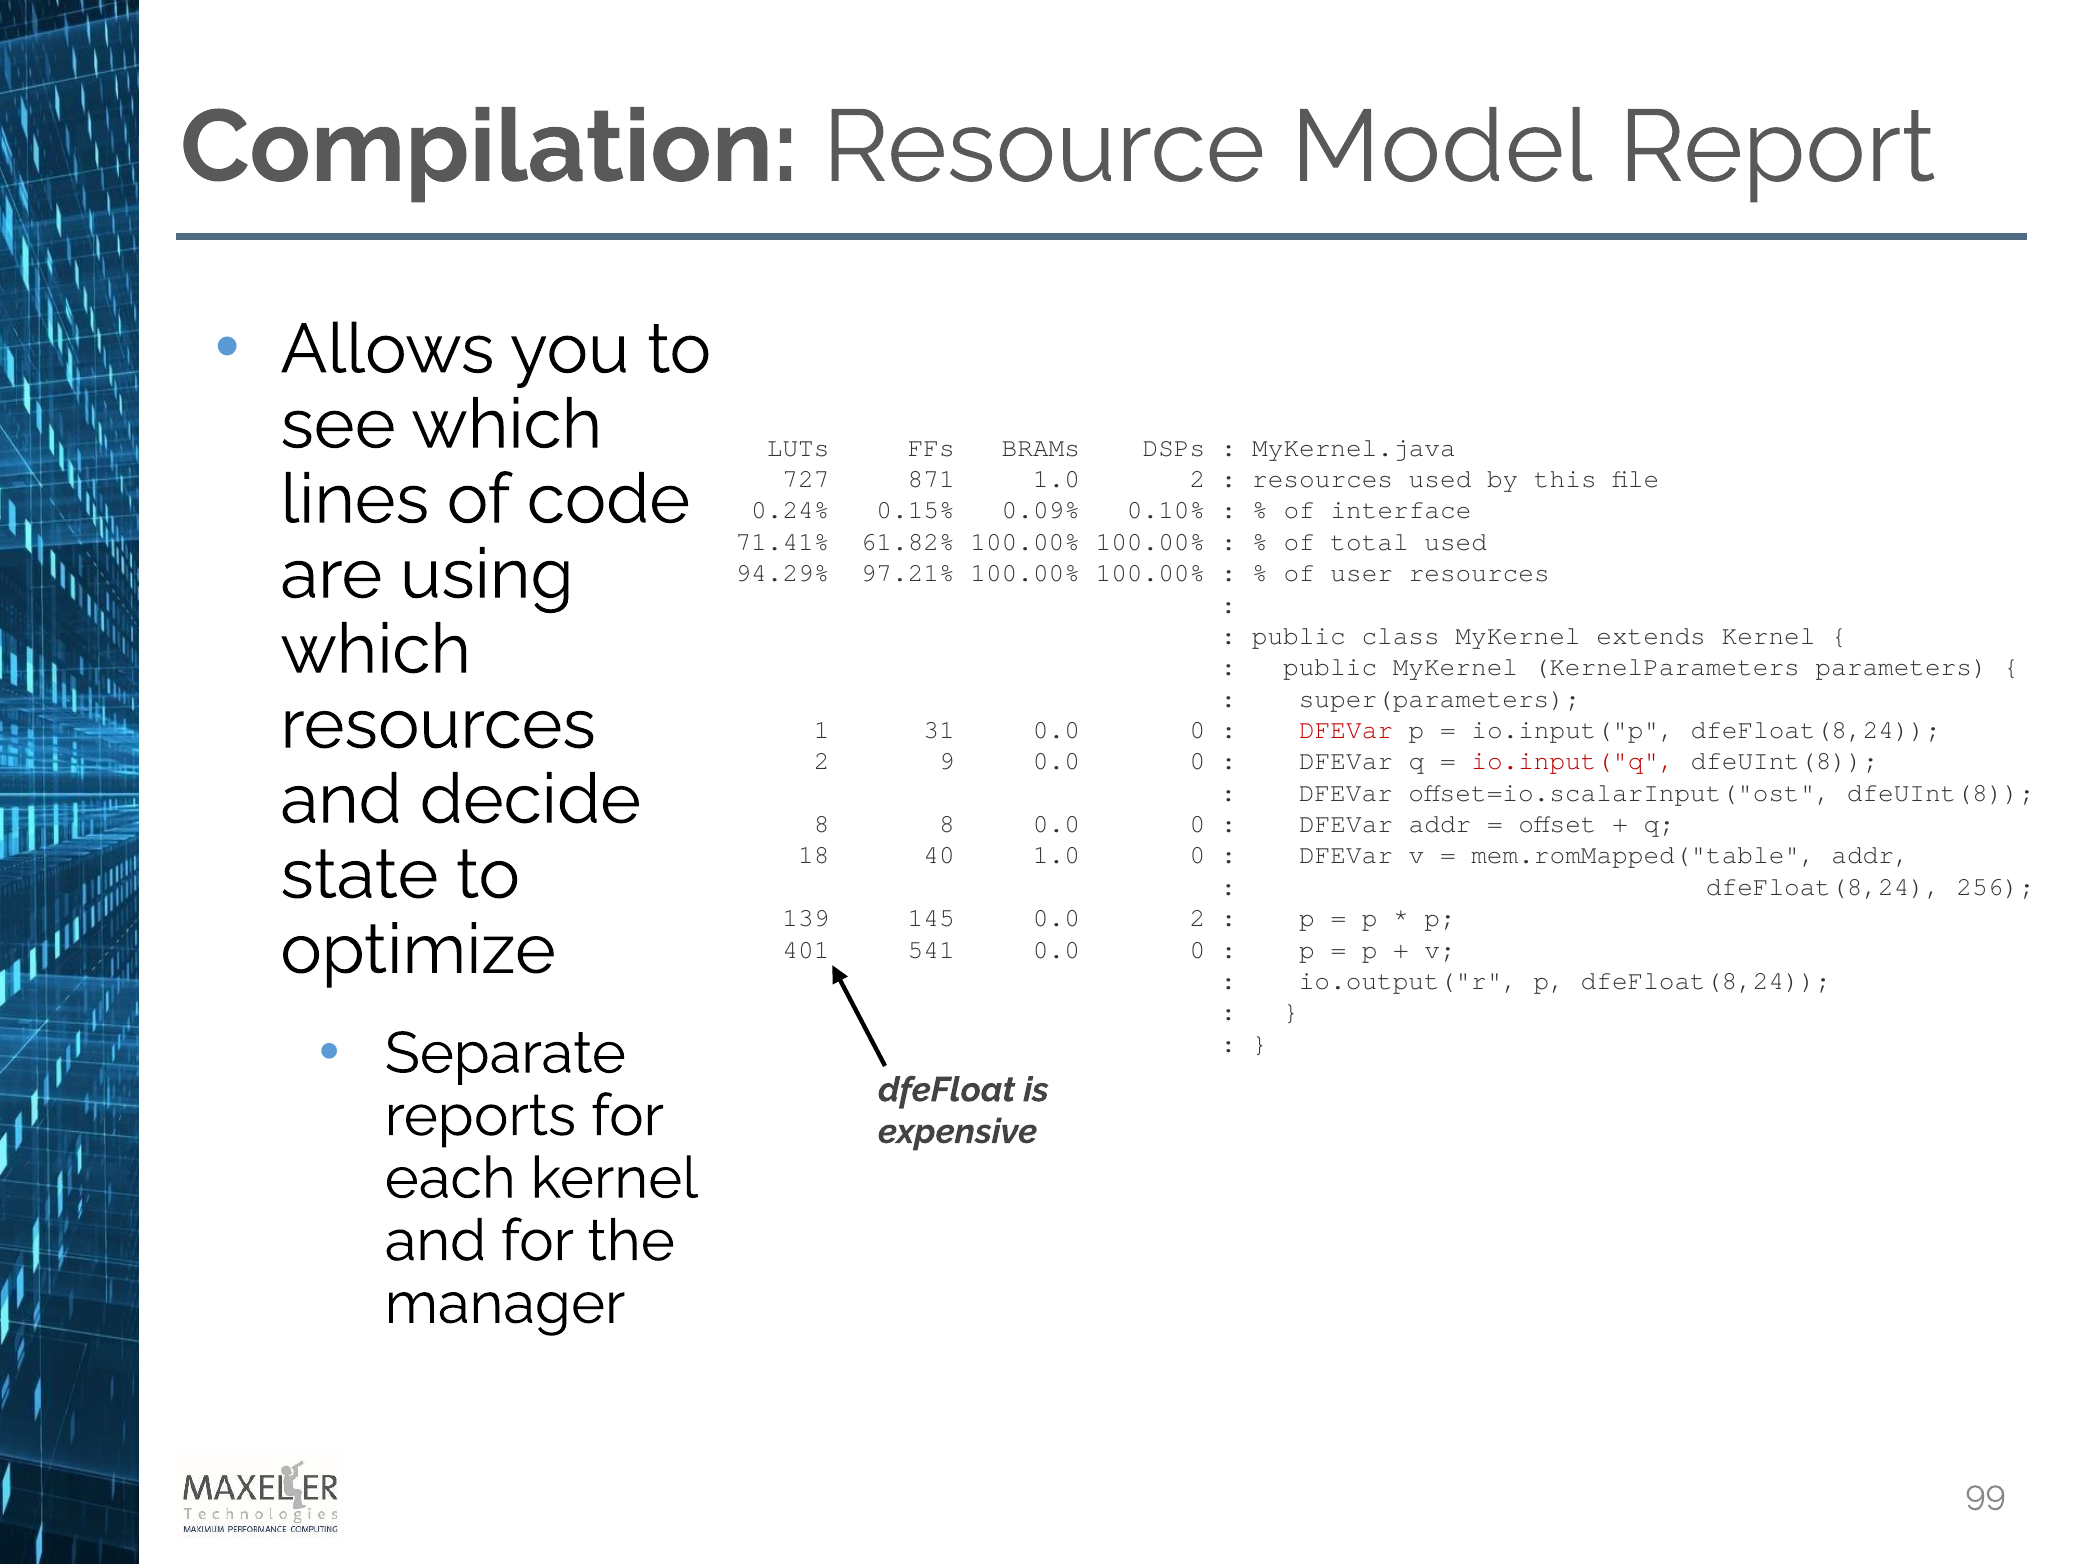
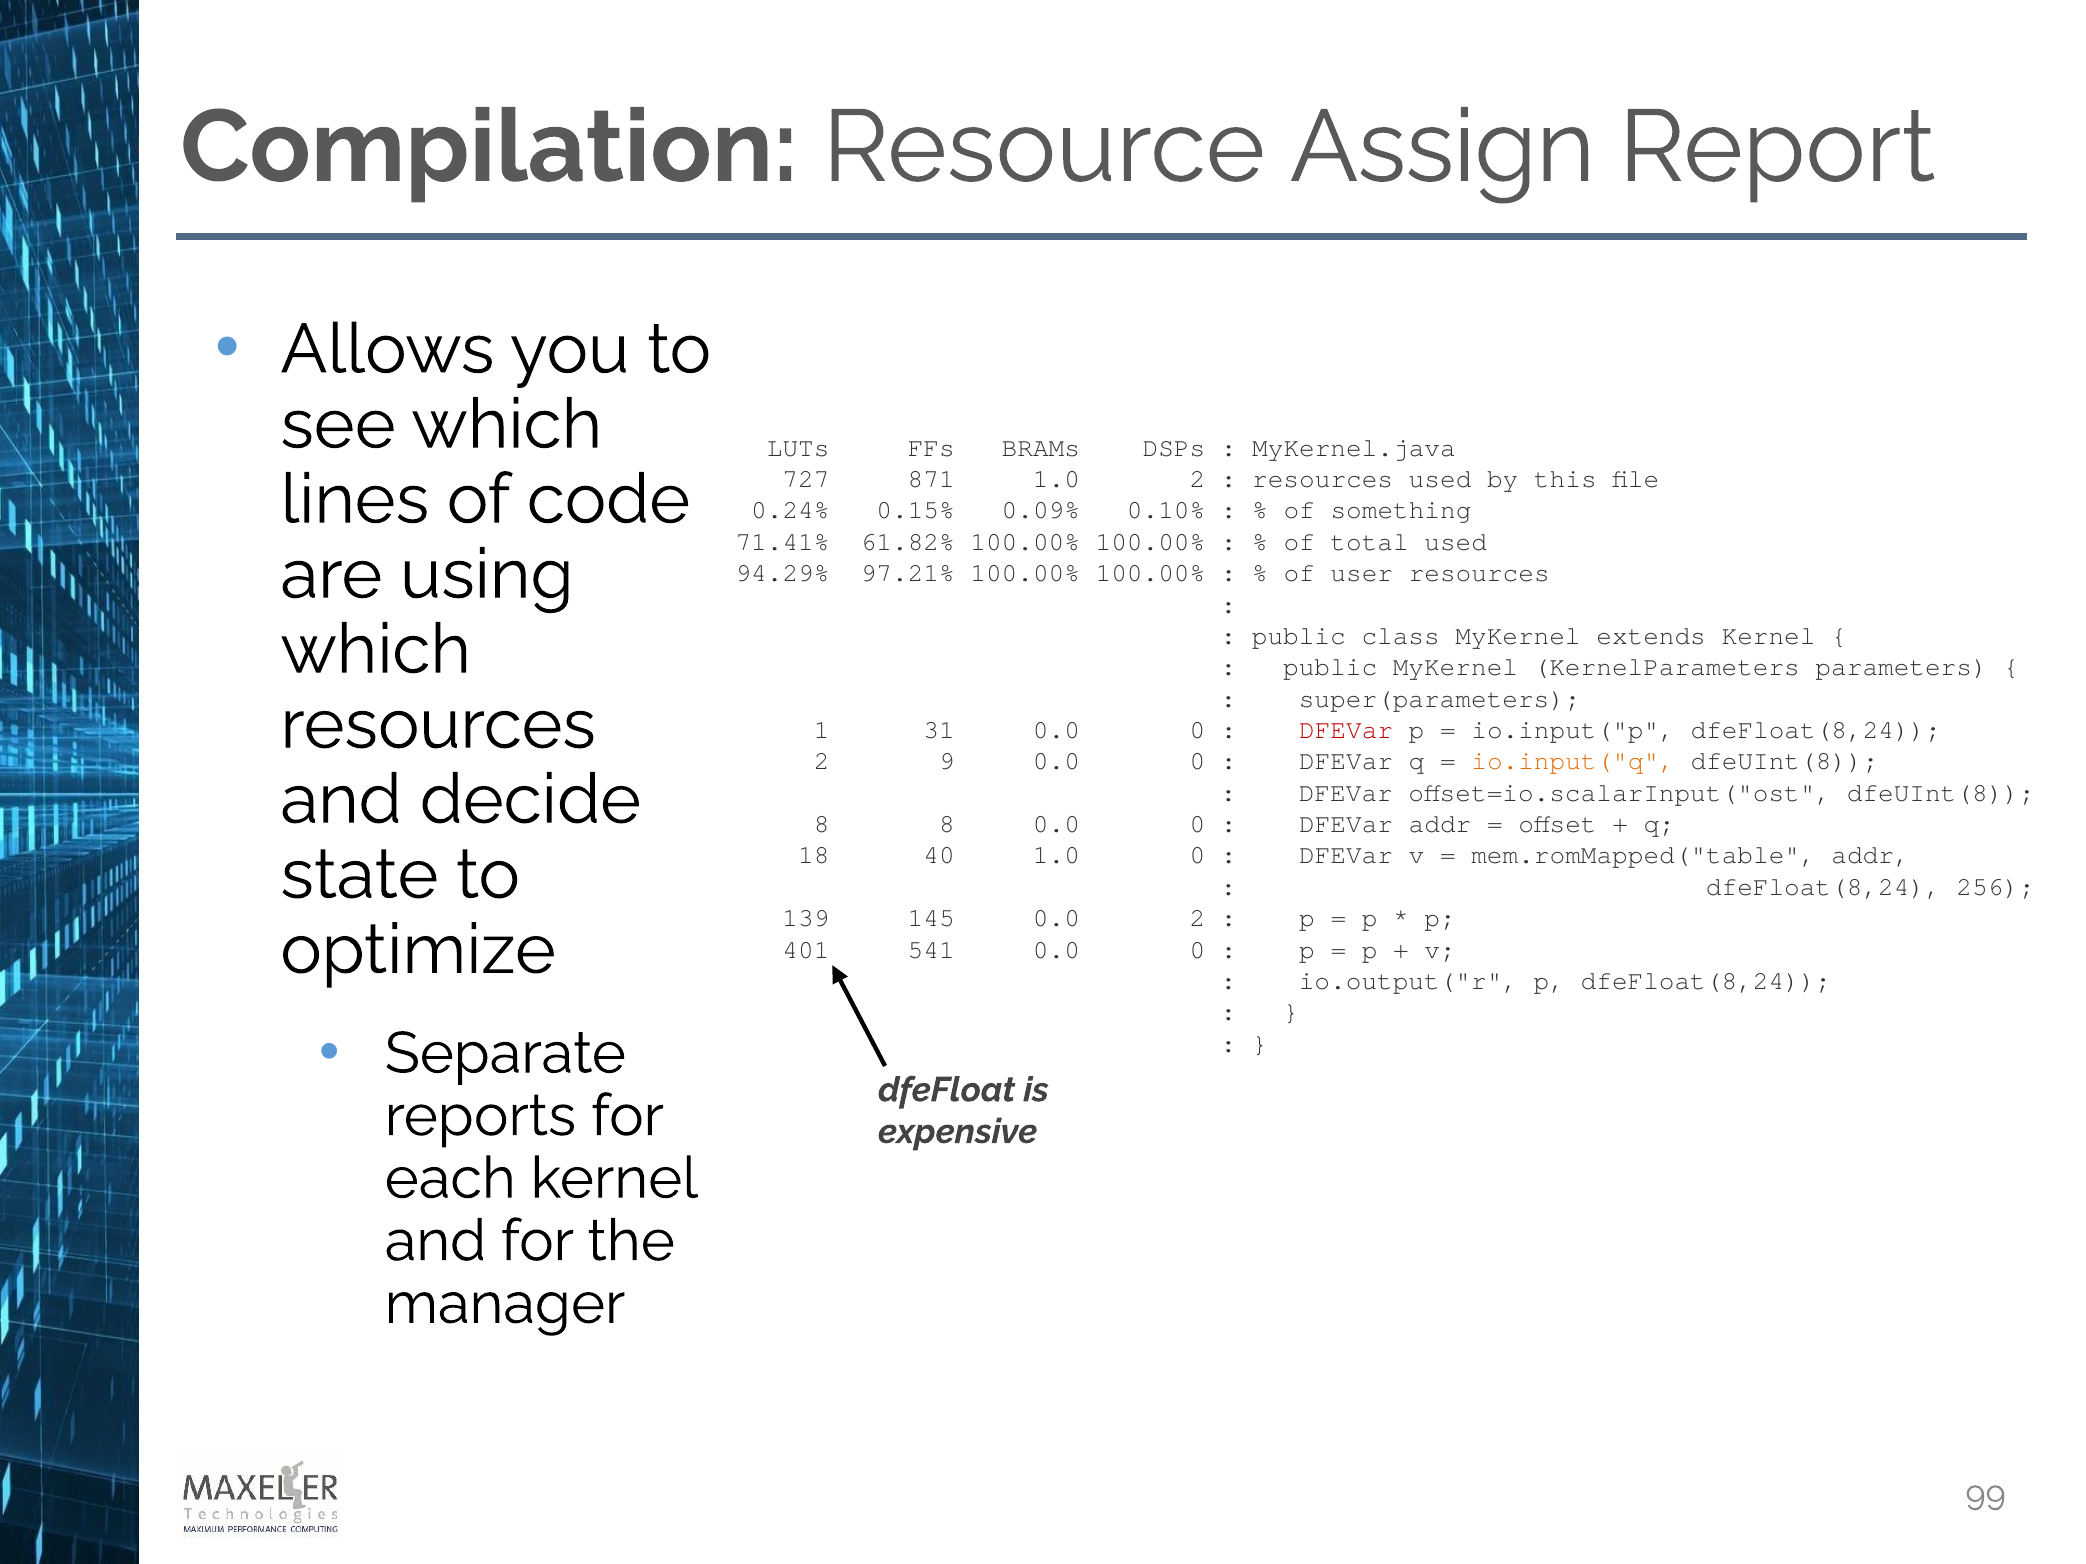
Model: Model -> Assign (1442, 147)
interface: interface -> something (1401, 511)
io.input("q colour: red -> orange (1573, 761)
